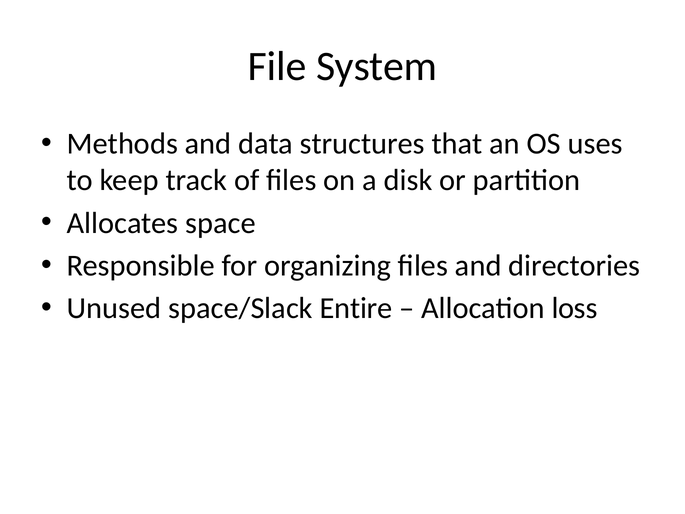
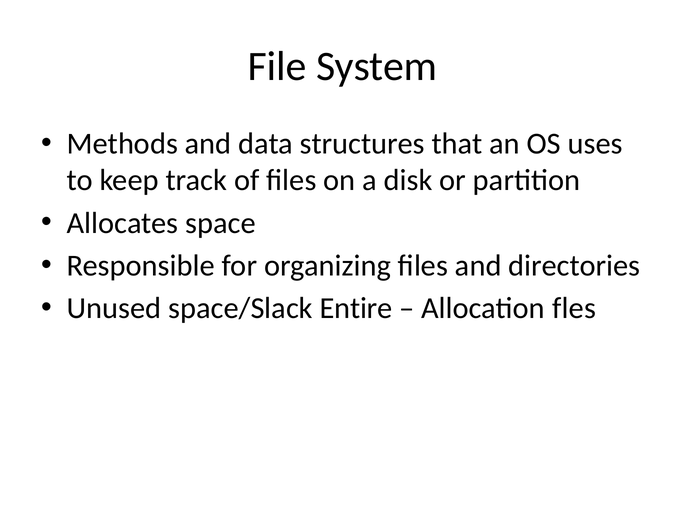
loss: loss -> fles (574, 308)
